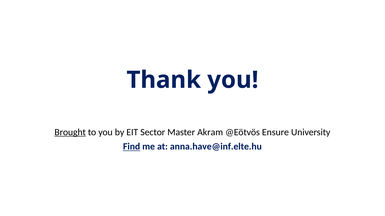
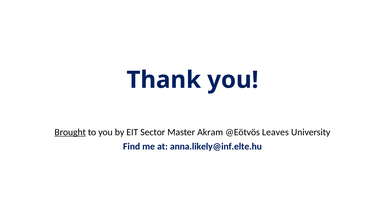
Ensure: Ensure -> Leaves (275, 133)
Find underline: present -> none (132, 147)
anna.have@inf.elte.hu: anna.have@inf.elte.hu -> anna.likely@inf.elte.hu (216, 147)
